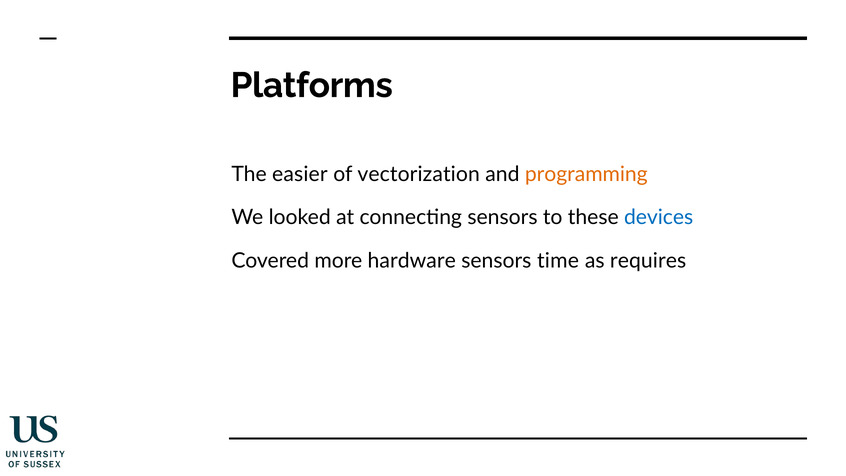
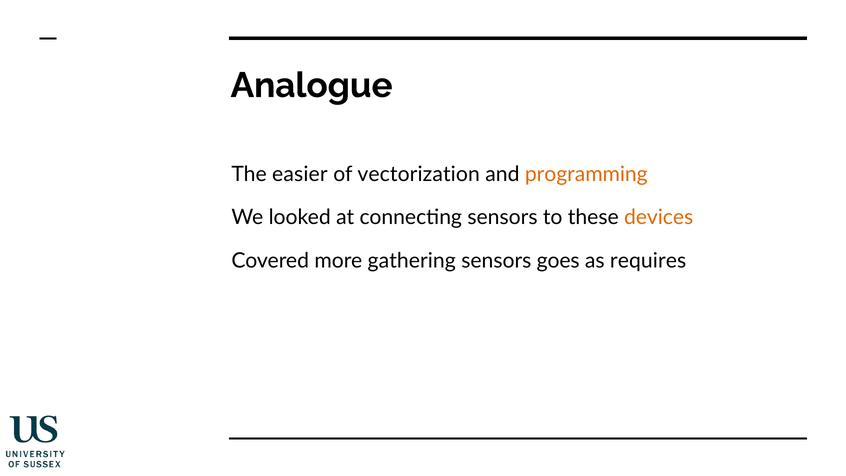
Platforms: Platforms -> Analogue (312, 85)
devices colour: blue -> orange (659, 217)
hardware: hardware -> gathering (412, 261)
time: time -> goes (558, 261)
